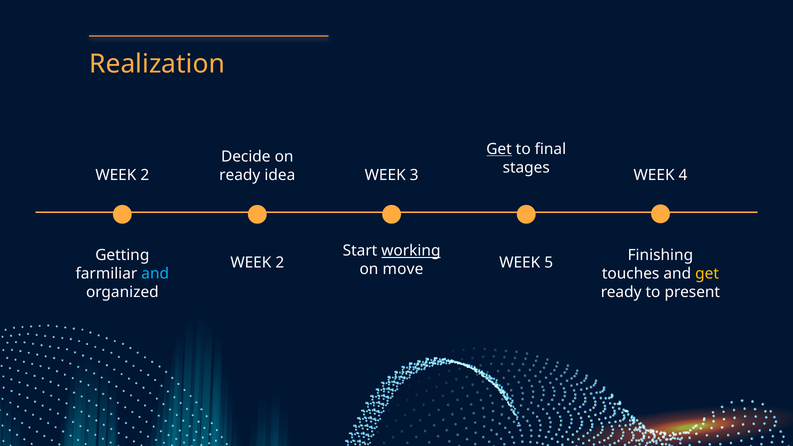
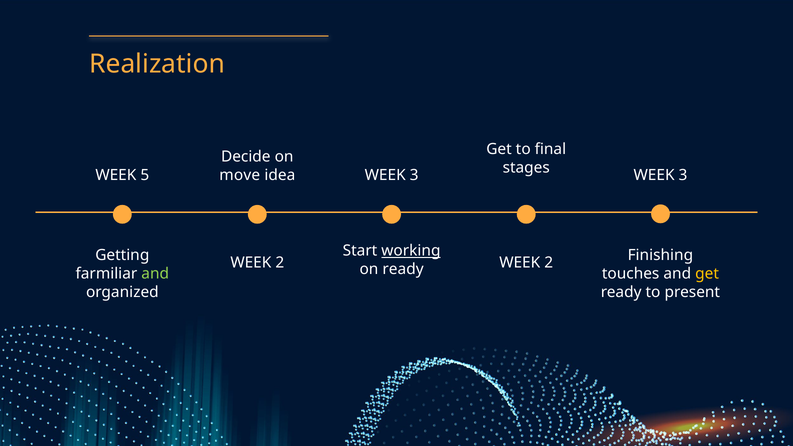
Get underline: present -> none (499, 149)
2: 2 -> 5 (145, 175)
4: 4 -> 3 (683, 175)
ready: ready -> move (240, 175)
5: 5 -> 2 (549, 263)
on move: move -> ready (403, 269)
and colour: light blue -> light green (155, 274)
